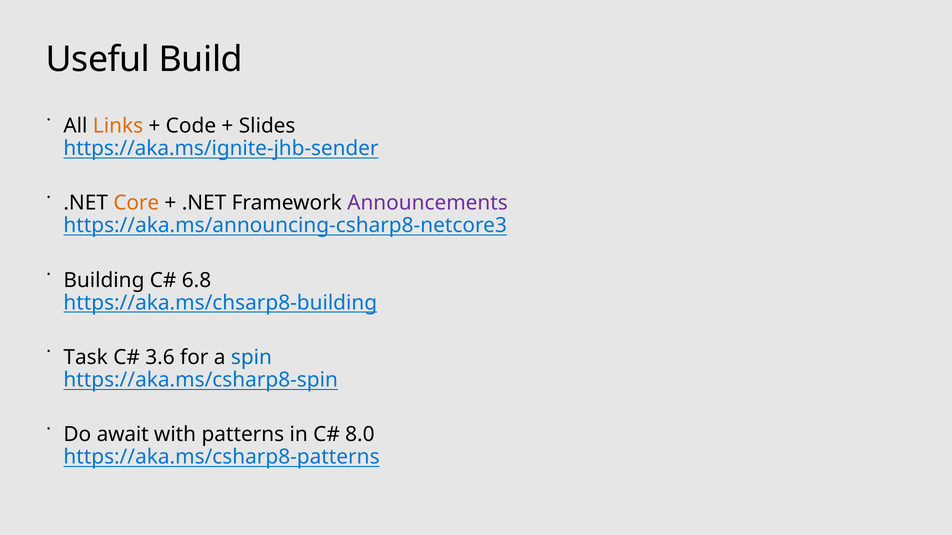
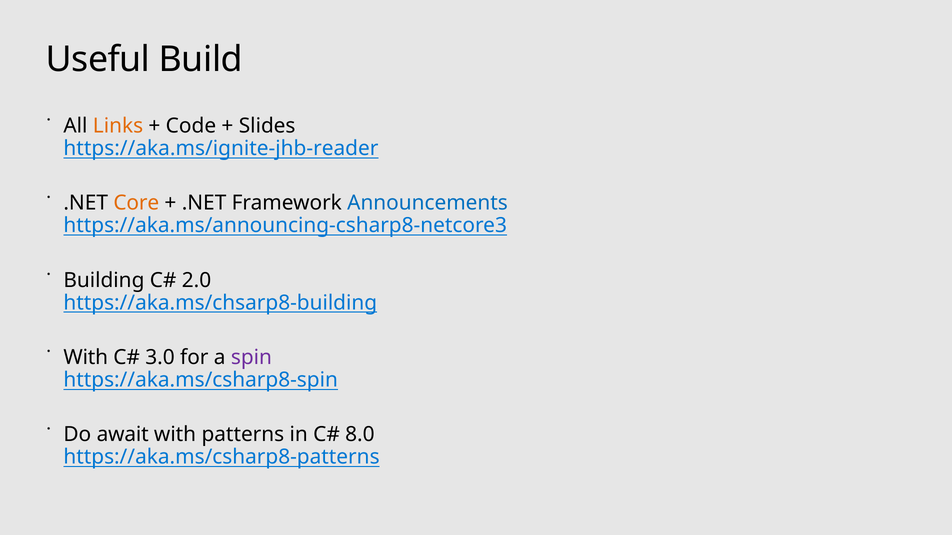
https://aka.ms/ignite-jhb-sender: https://aka.ms/ignite-jhb-sender -> https://aka.ms/ignite-jhb-reader (221, 149)
Announcements colour: purple -> blue (428, 203)
6.8: 6.8 -> 2.0 (196, 281)
Task: Task -> With (86, 358)
3.6: 3.6 -> 3.0 (160, 358)
spin colour: blue -> purple (251, 358)
